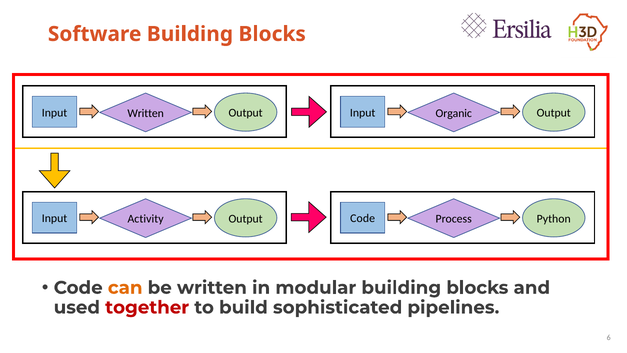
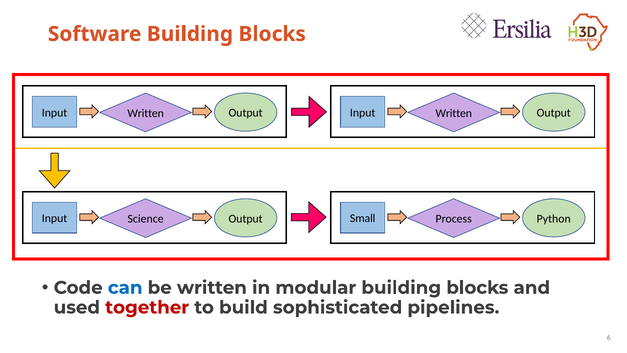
Output Input Organic: Organic -> Written (454, 113)
Activity: Activity -> Science (146, 219)
Output Code: Code -> Small (363, 218)
can colour: orange -> blue (125, 287)
